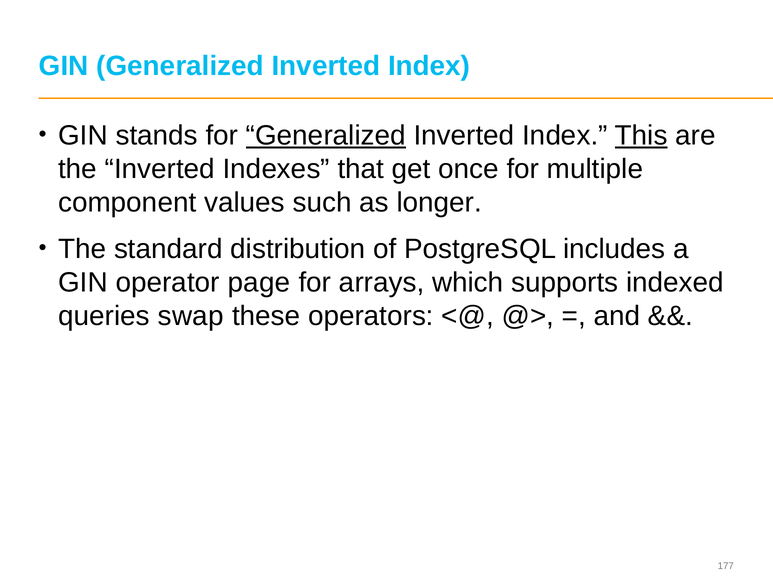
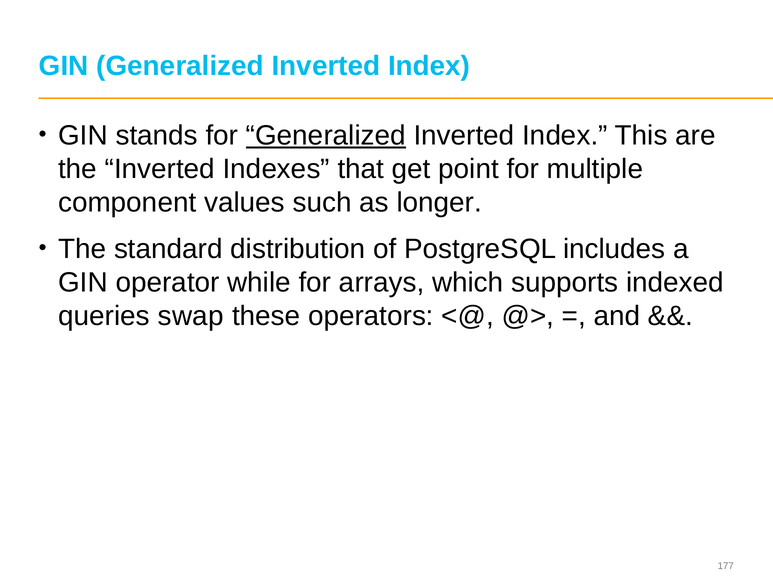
This underline: present -> none (641, 135)
once: once -> point (469, 169)
page: page -> while (259, 282)
